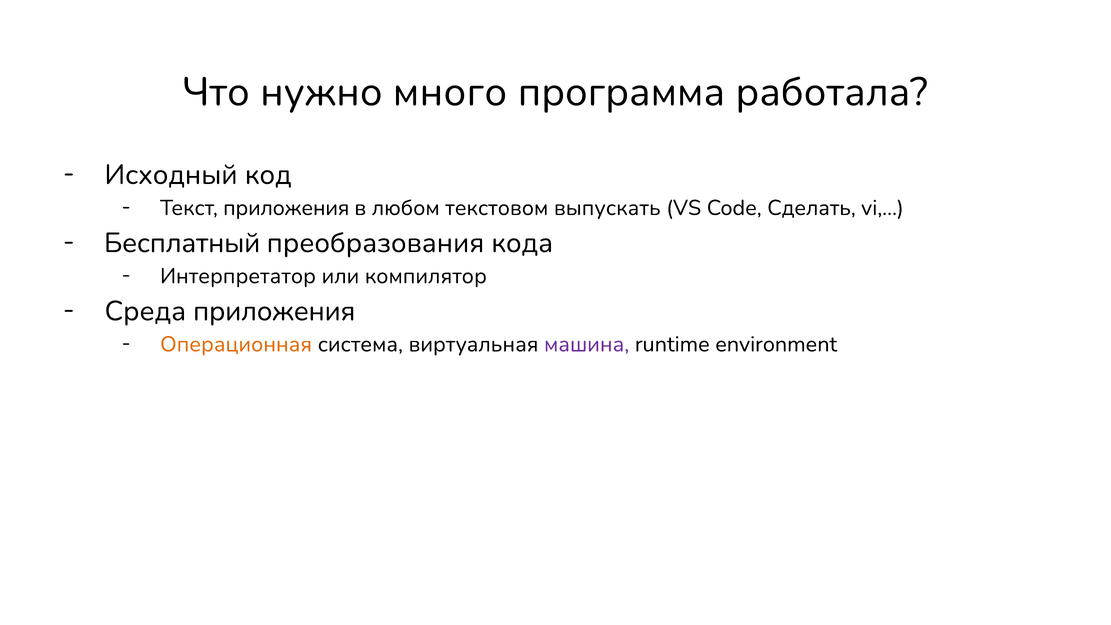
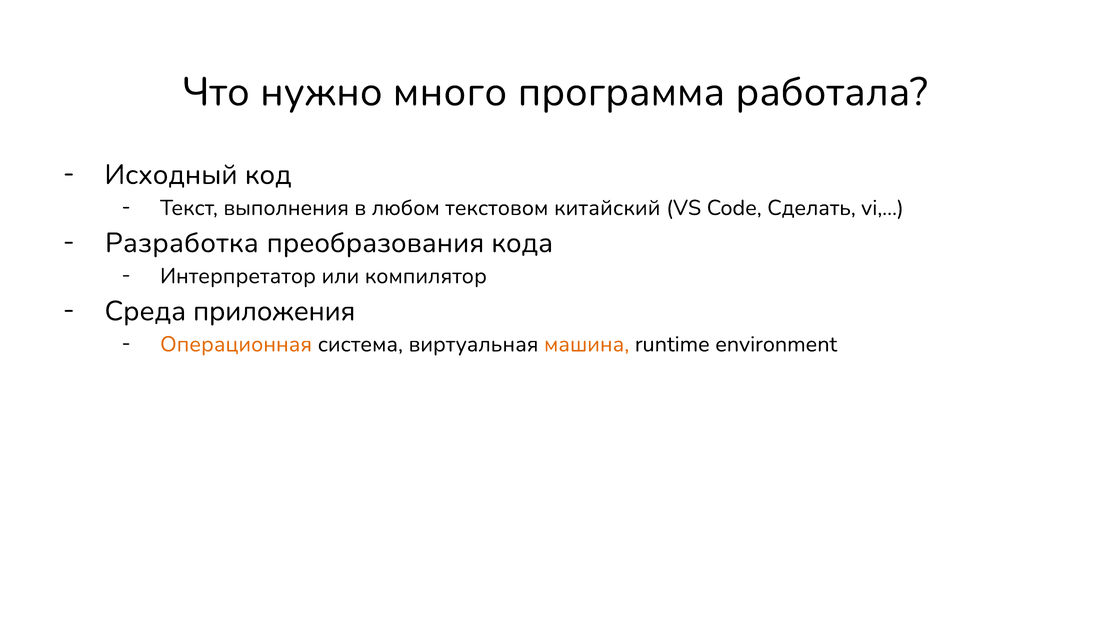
Текст приложения: приложения -> выполнения (286, 208)
выпускать: выпускать -> китайский (607, 208)
Бесплатный: Бесплатный -> Разработка (182, 243)
машина colour: purple -> orange (587, 344)
